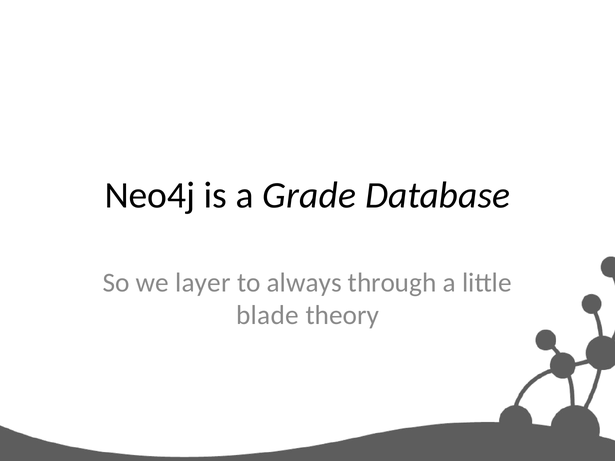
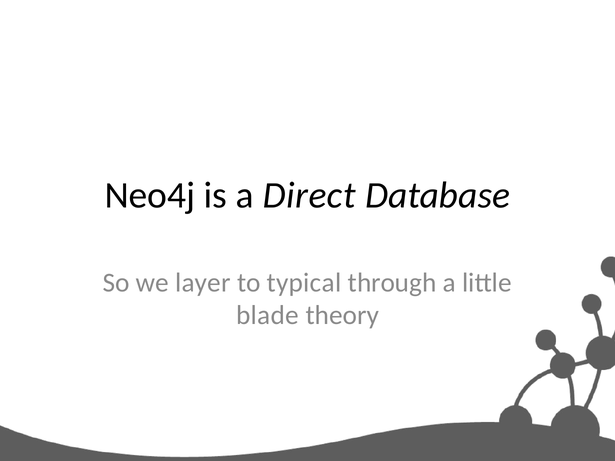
Grade: Grade -> Direct (309, 195)
always: always -> typical (304, 283)
